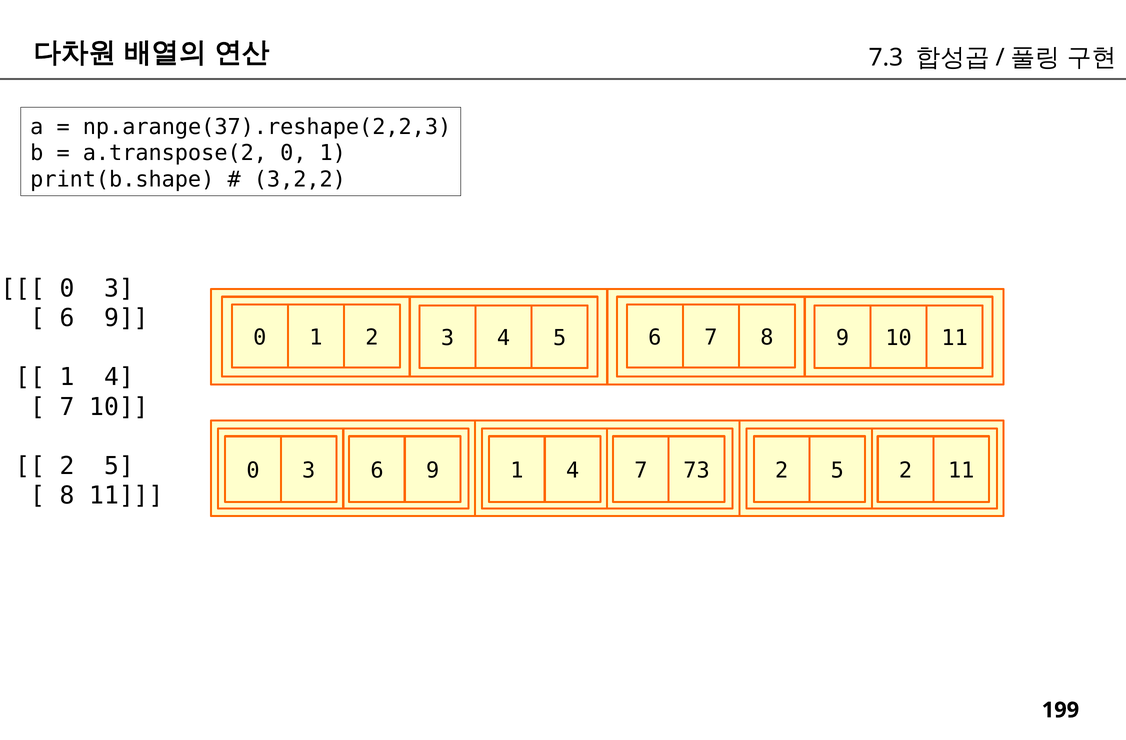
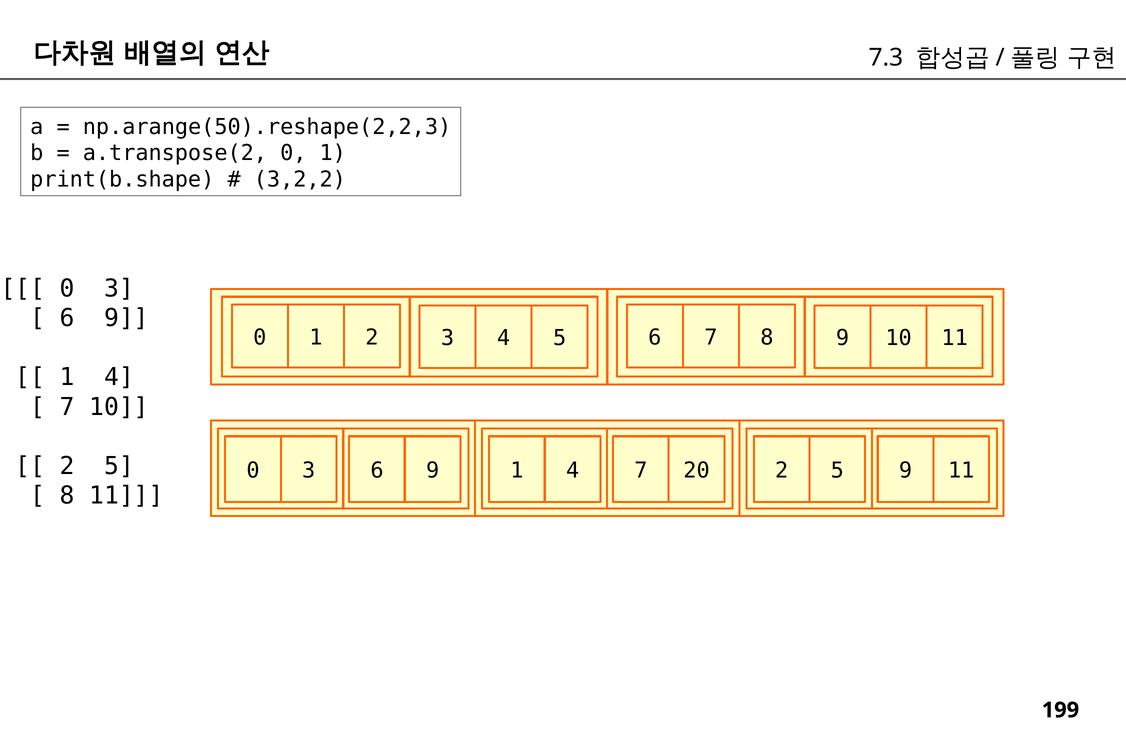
np.arange(37).reshape(2,2,3: np.arange(37).reshape(2,2,3 -> np.arange(50).reshape(2,2,3 (267, 127)
73: 73 -> 20 (697, 470)
5 2: 2 -> 9 (906, 470)
